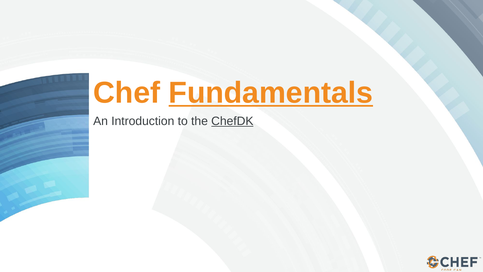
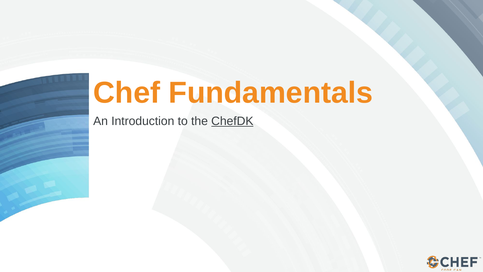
Fundamentals underline: present -> none (271, 93)
